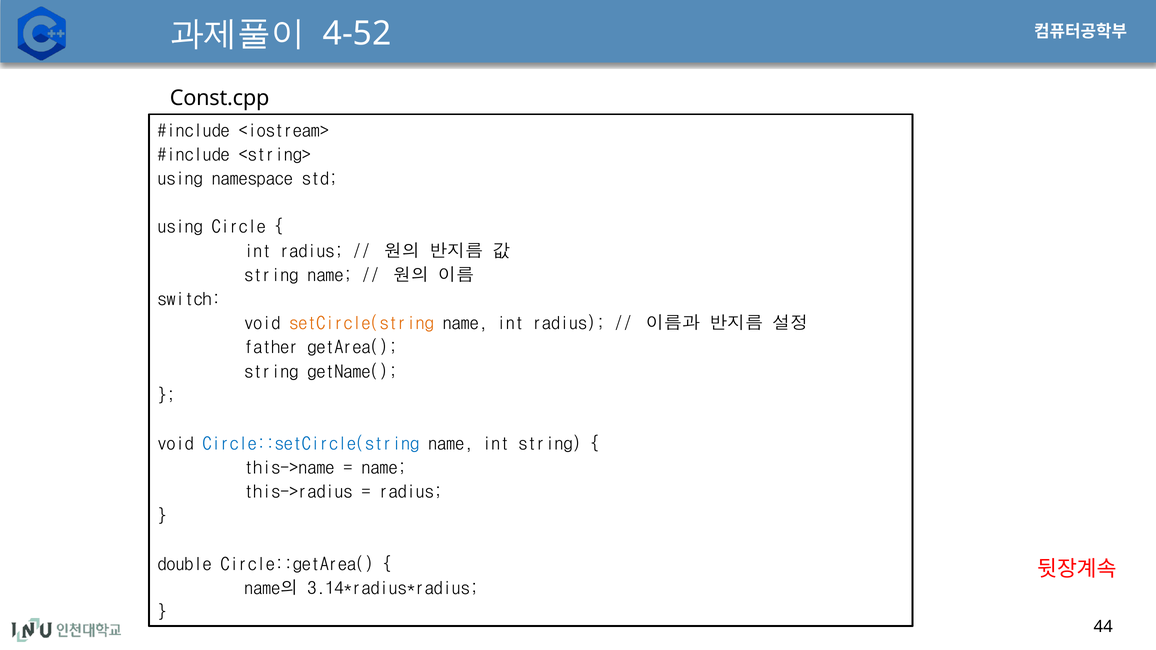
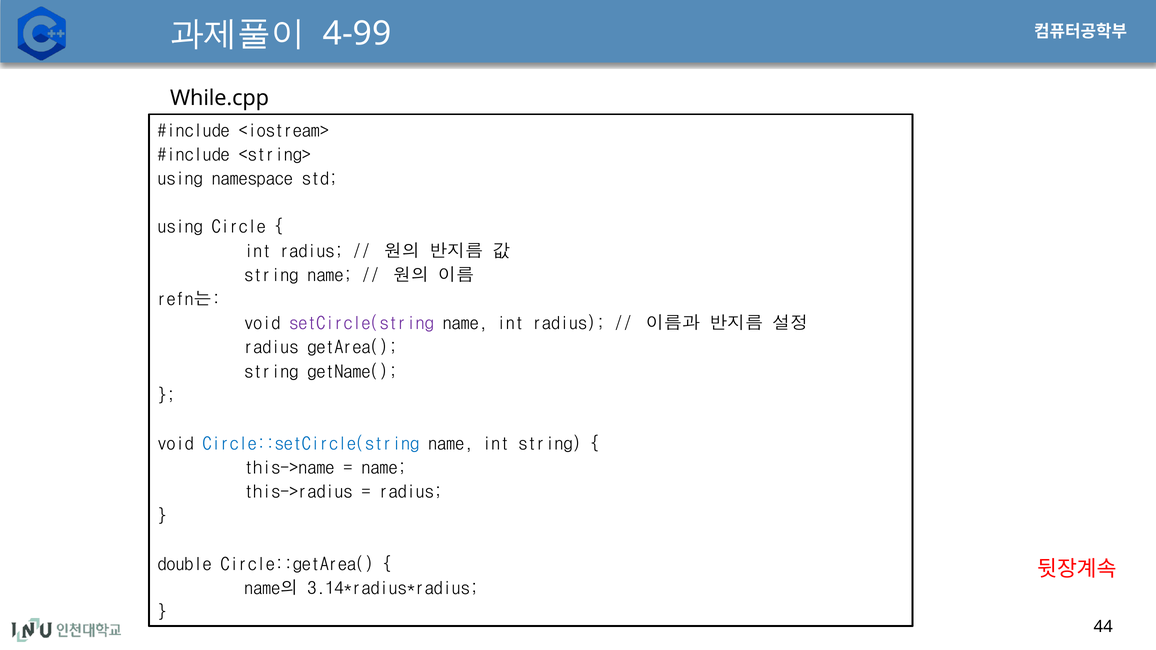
4-52: 4-52 -> 4-99 (357, 34)
Const.cpp: Const.cpp -> While.cpp (220, 98)
switch: switch -> refn는 (189, 299)
setCircle(string colour: orange -> purple (361, 323)
father: father -> radius (271, 348)
